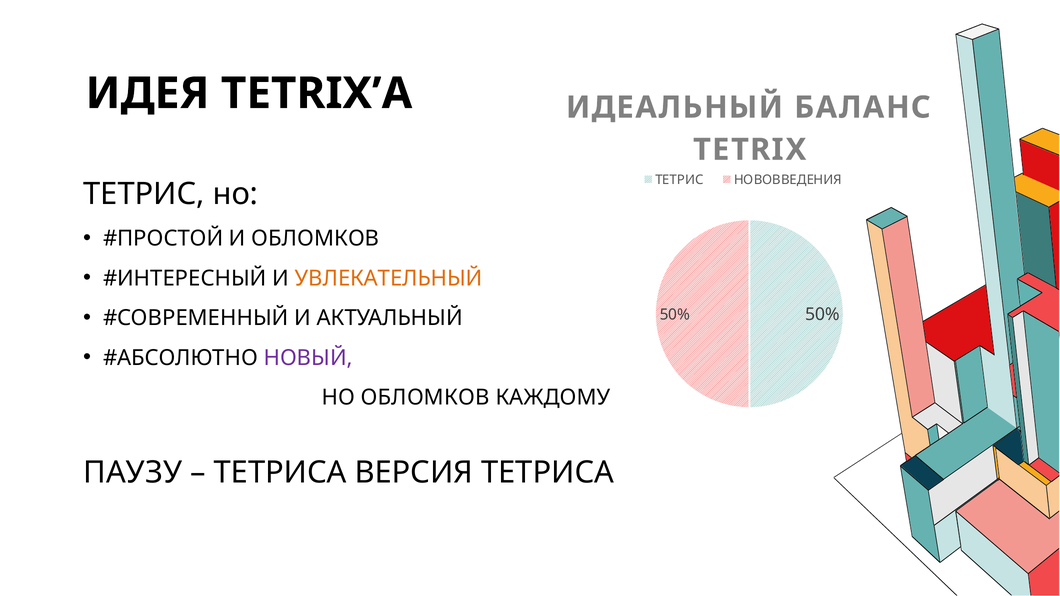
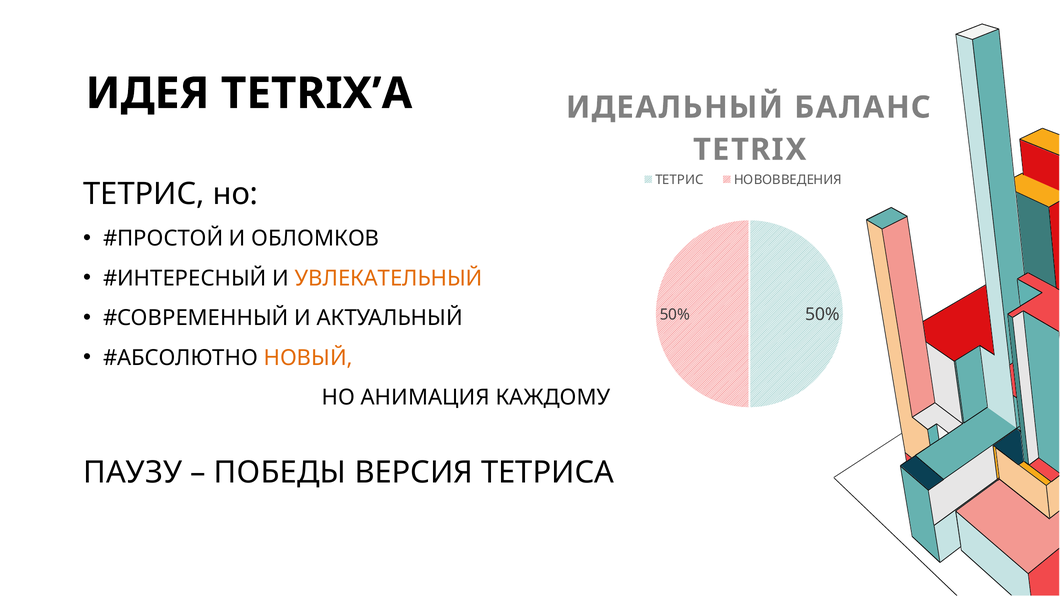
НОВЫЙ colour: purple -> orange (308, 358)
НО ОБЛОМКОВ: ОБЛОМКОВ -> АНИМАЦИЯ (425, 398)
ТЕТРИСА: ТЕТРИСА -> ПОБЕДЫ (280, 473)
